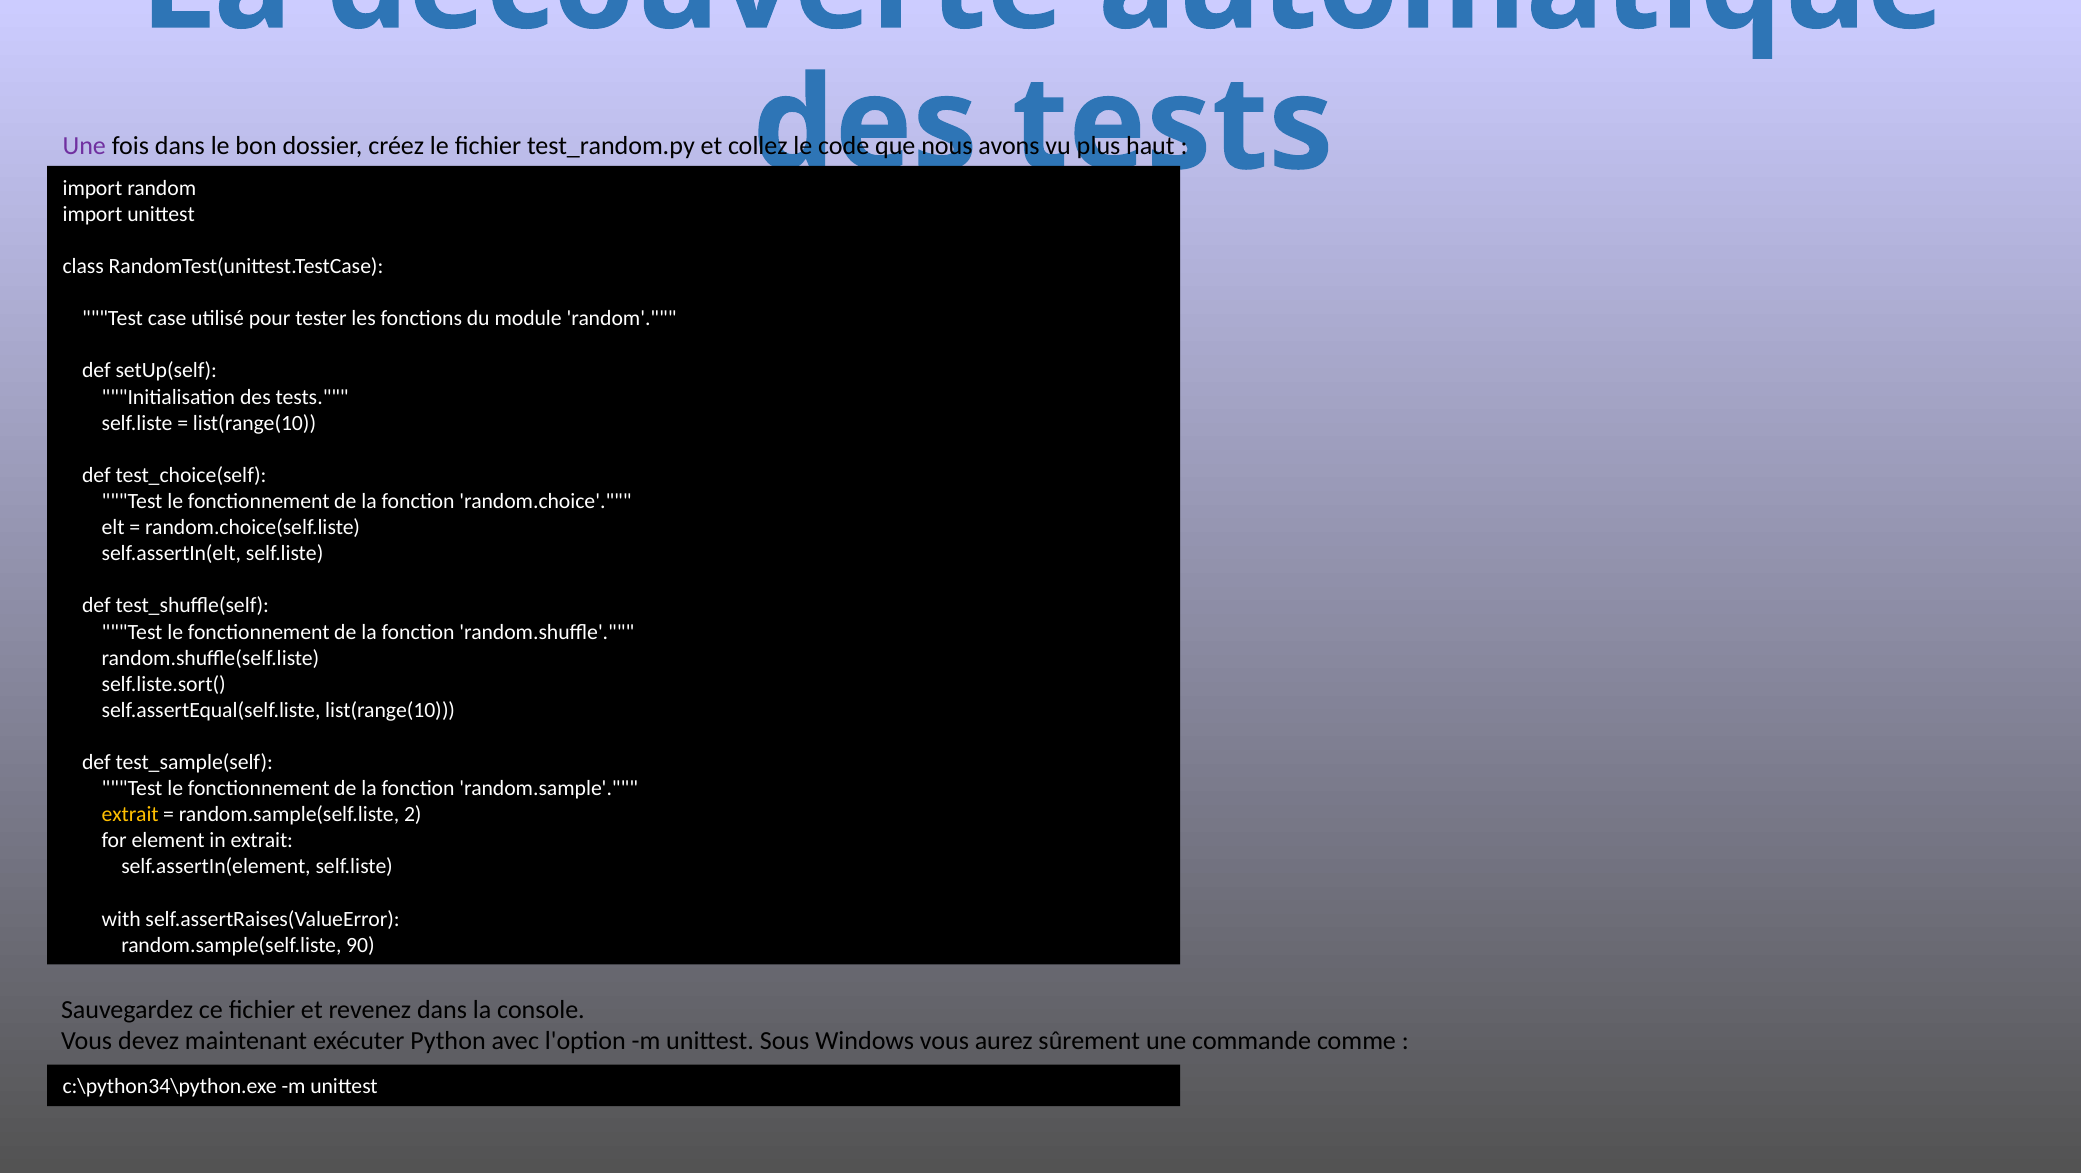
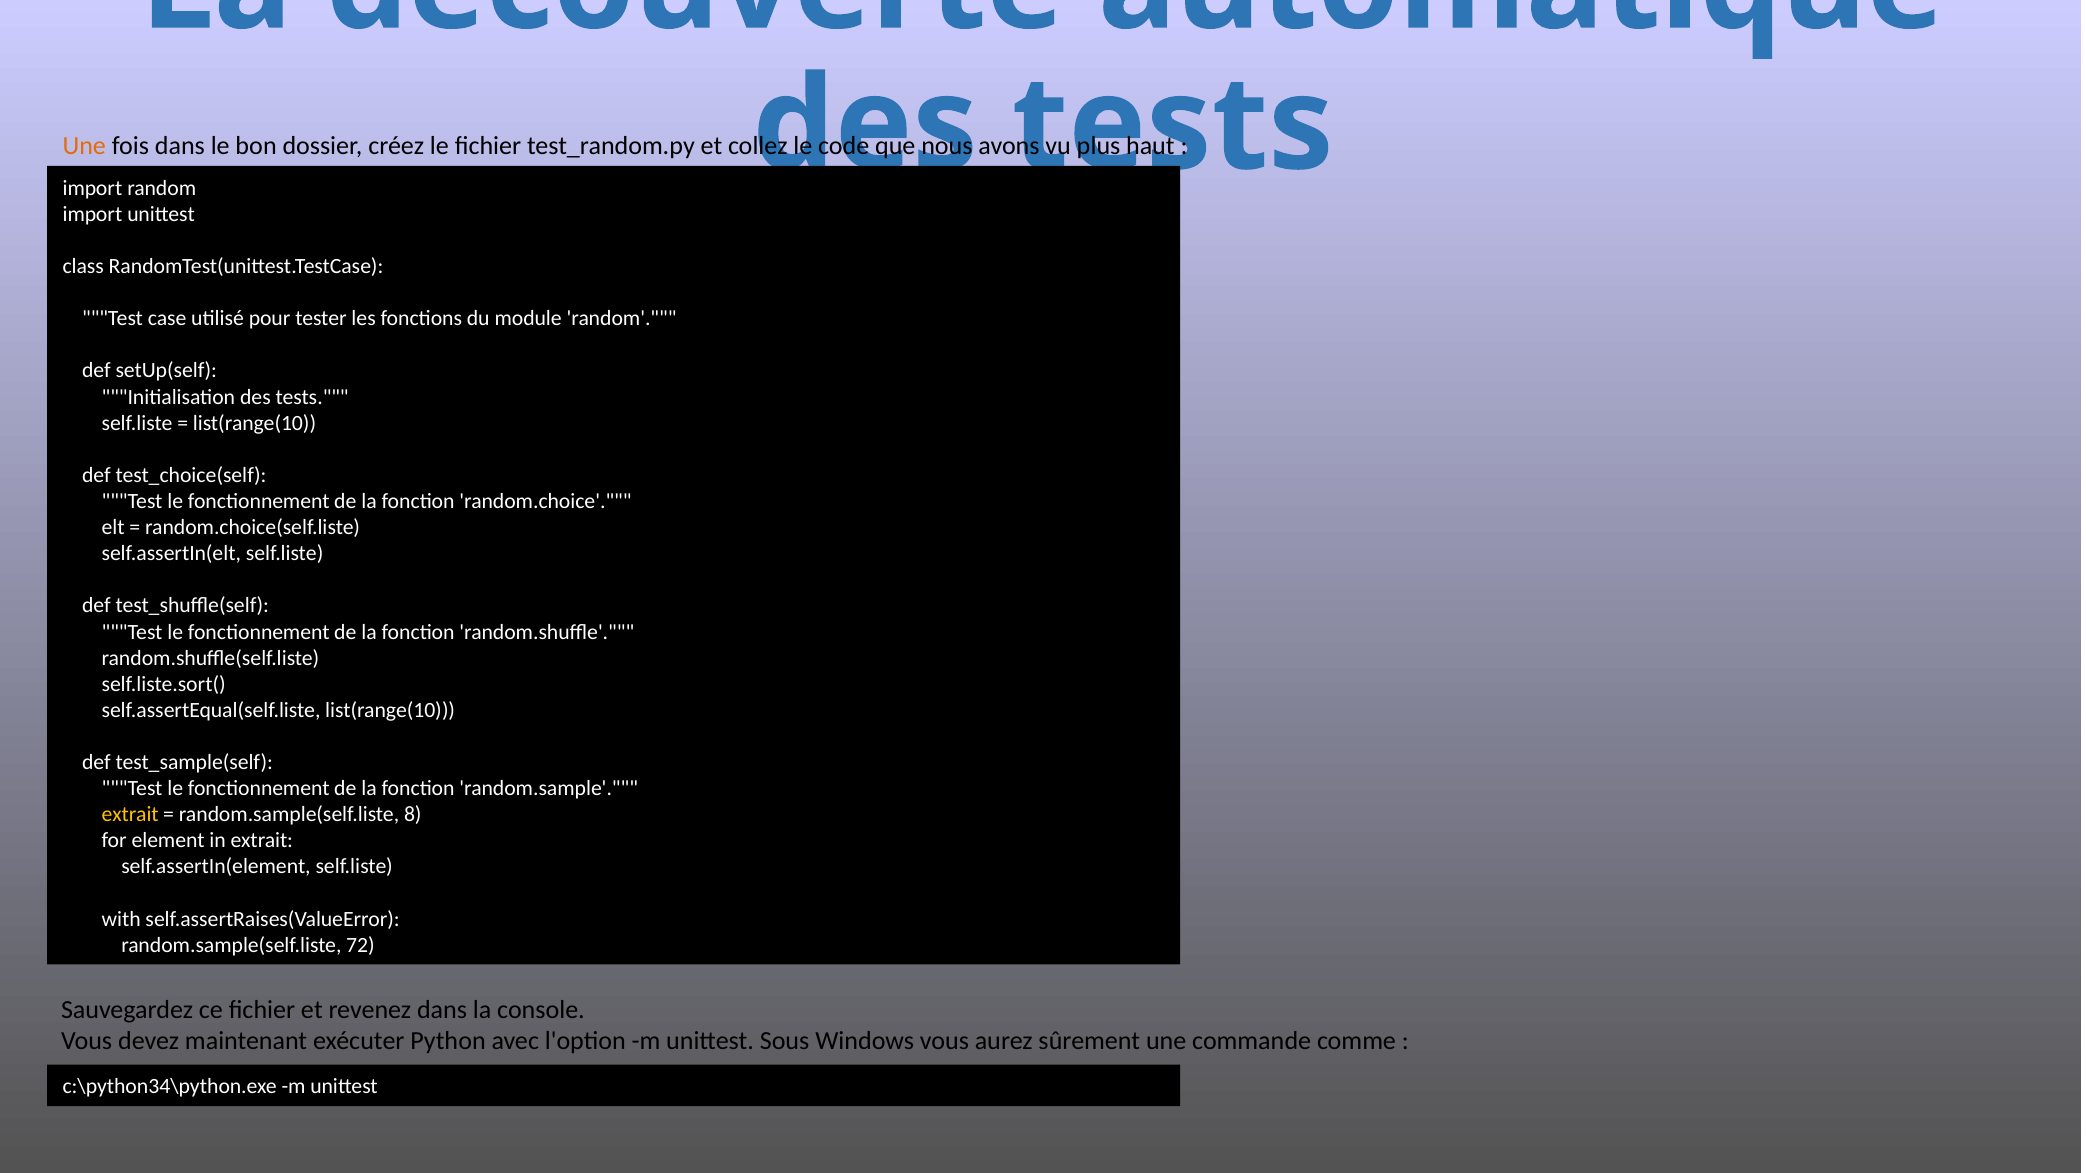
Une colour: purple -> orange (84, 146)
2: 2 -> 8 (413, 815)
90: 90 -> 72 (361, 945)
